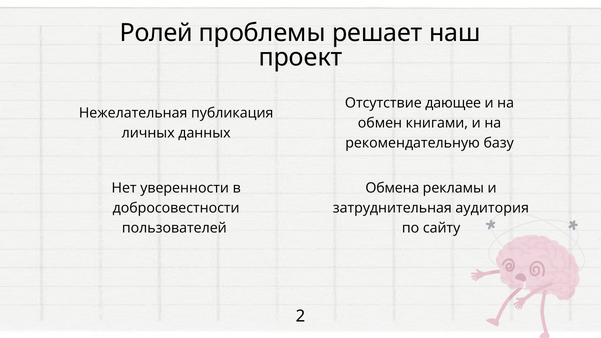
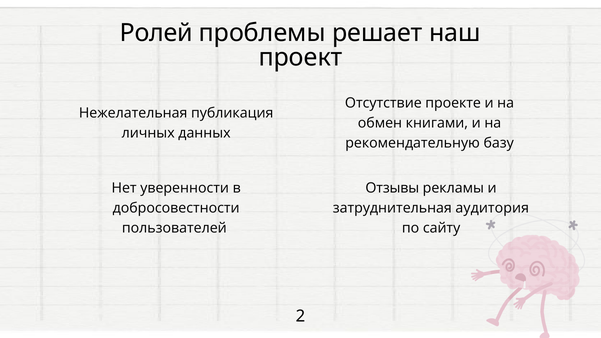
дающее: дающее -> проекте (453, 103)
Обмена: Обмена -> Отзывы (392, 188)
